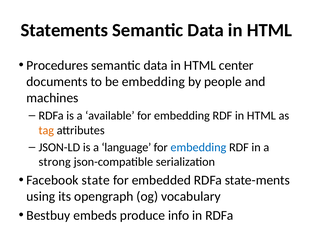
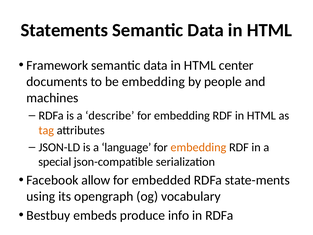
Procedures: Procedures -> Framework (57, 65)
available: available -> describe (110, 115)
embedding colour: blue -> orange (198, 147)
strong: strong -> special (55, 162)
state: state -> allow (96, 180)
